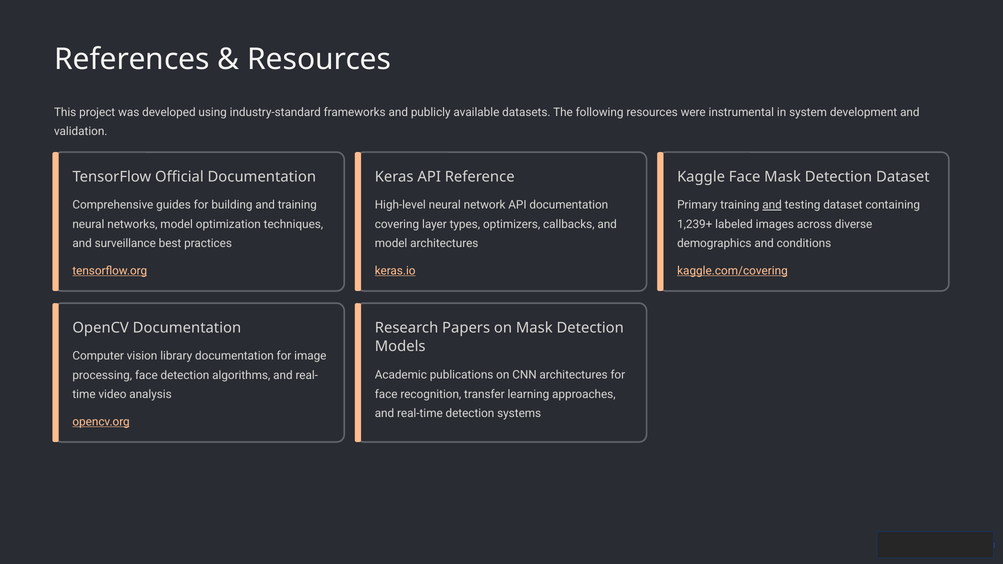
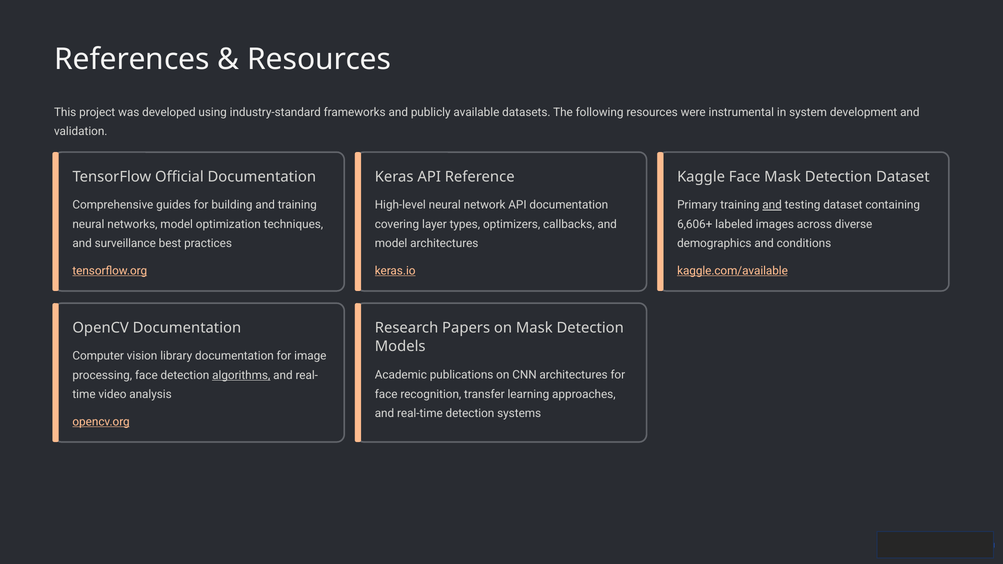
1,239+: 1,239+ -> 6,606+ (695, 224)
kaggle.com/covering: kaggle.com/covering -> kaggle.com/available (733, 271)
algorithms underline: none -> present (241, 375)
